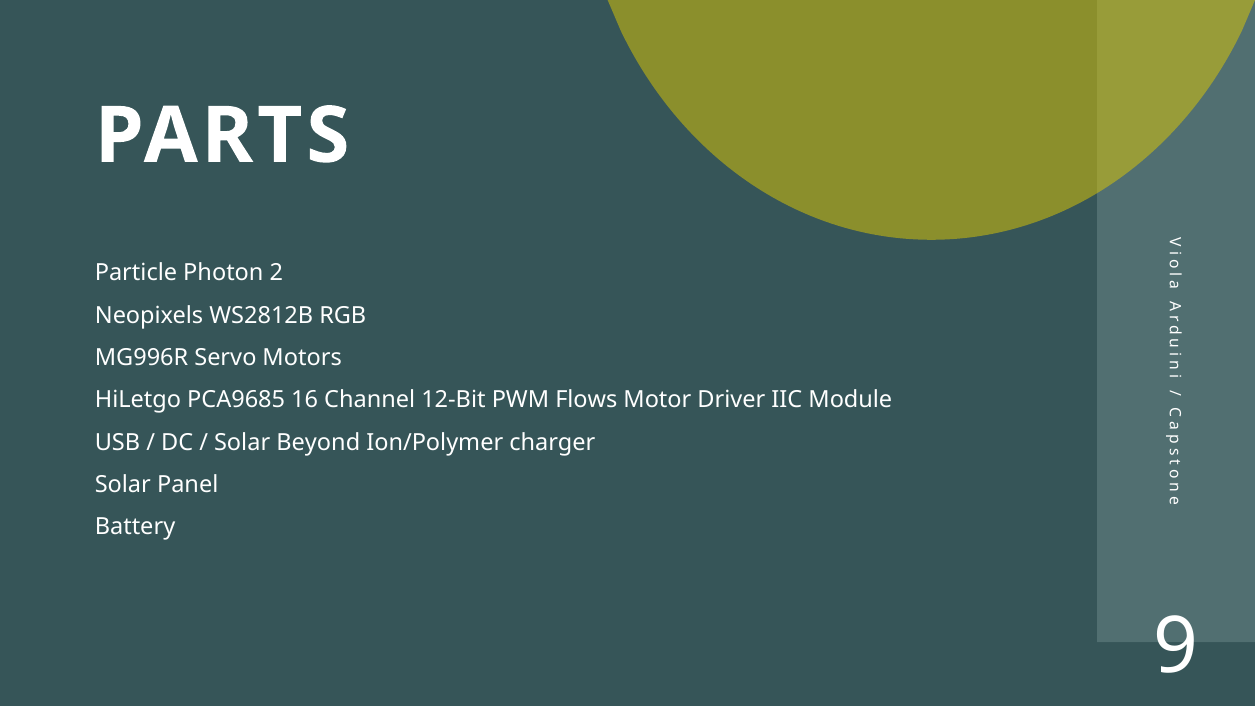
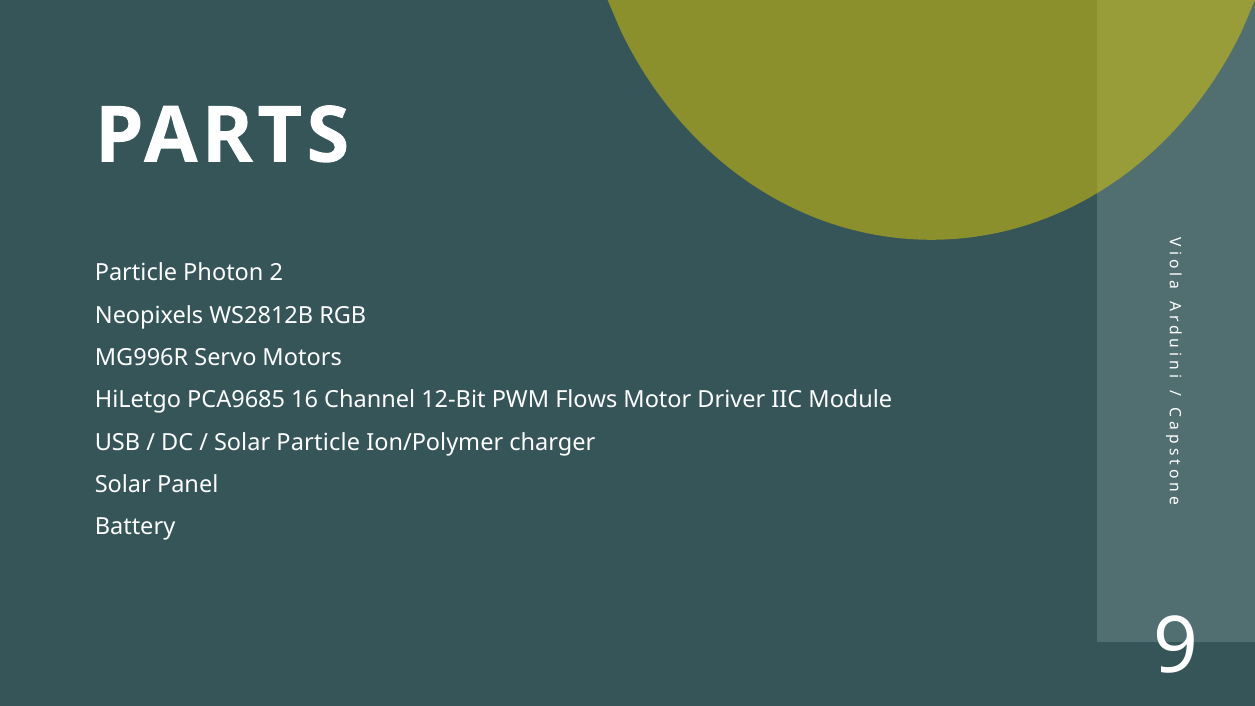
Solar Beyond: Beyond -> Particle (318, 442)
